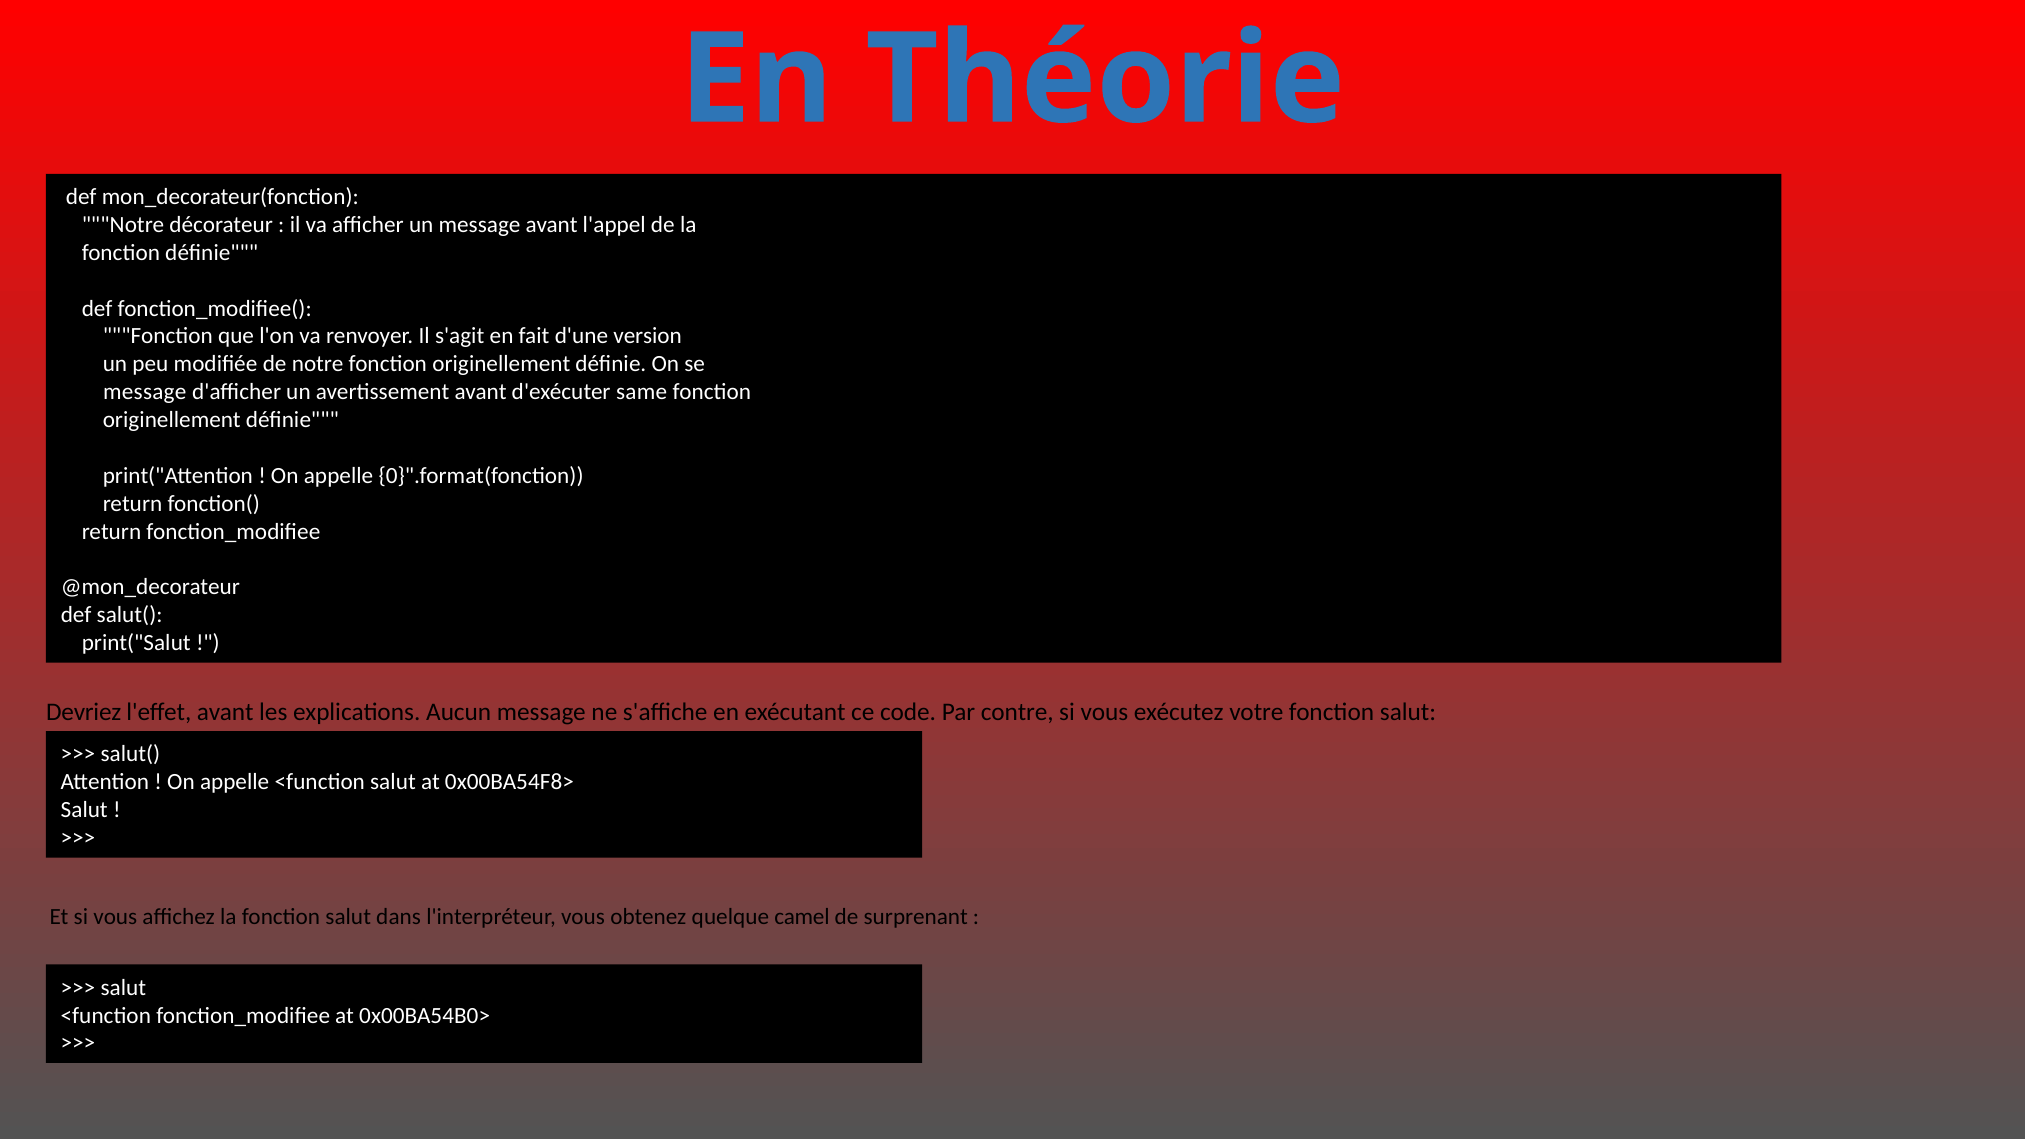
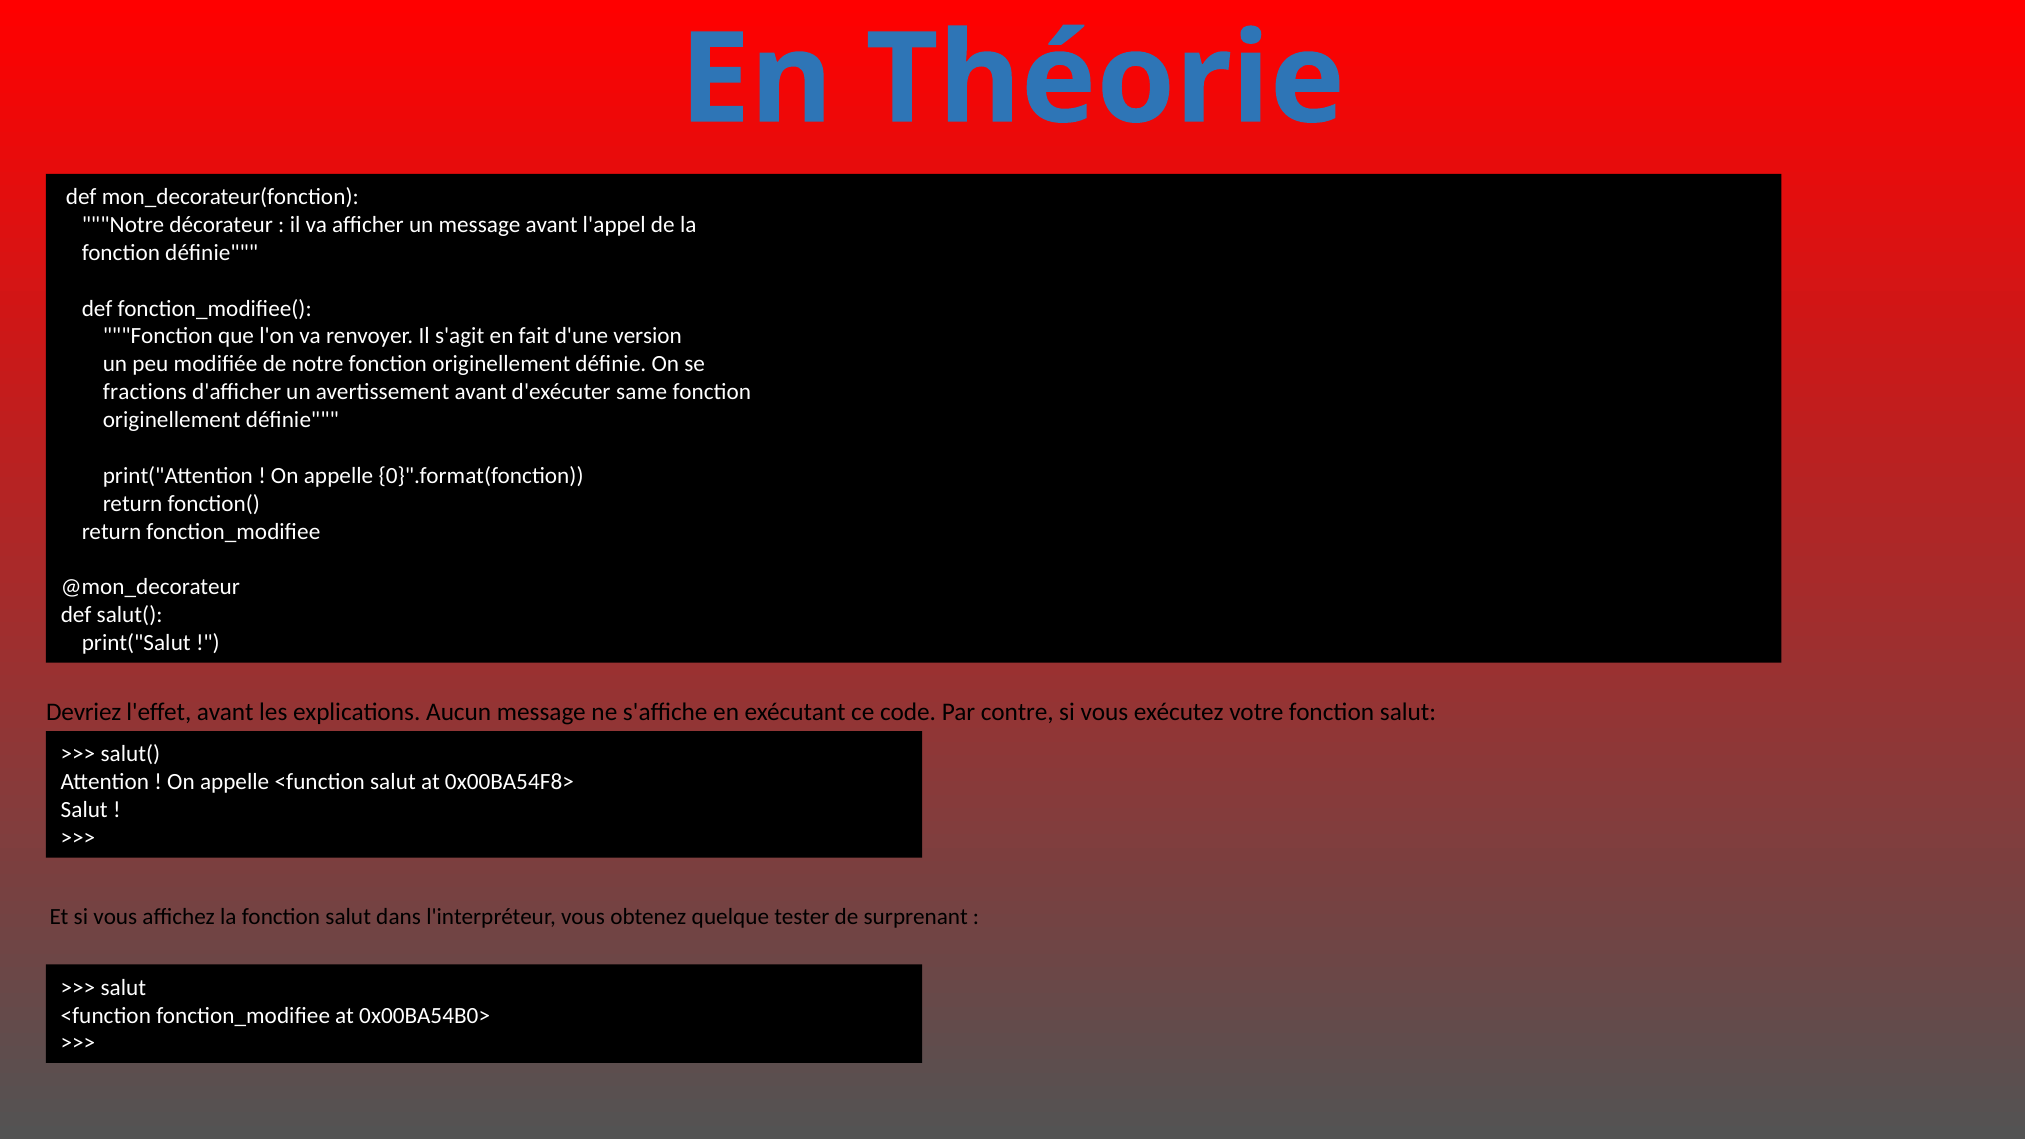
message: message -> fractions (145, 392)
camel: camel -> tester (802, 917)
